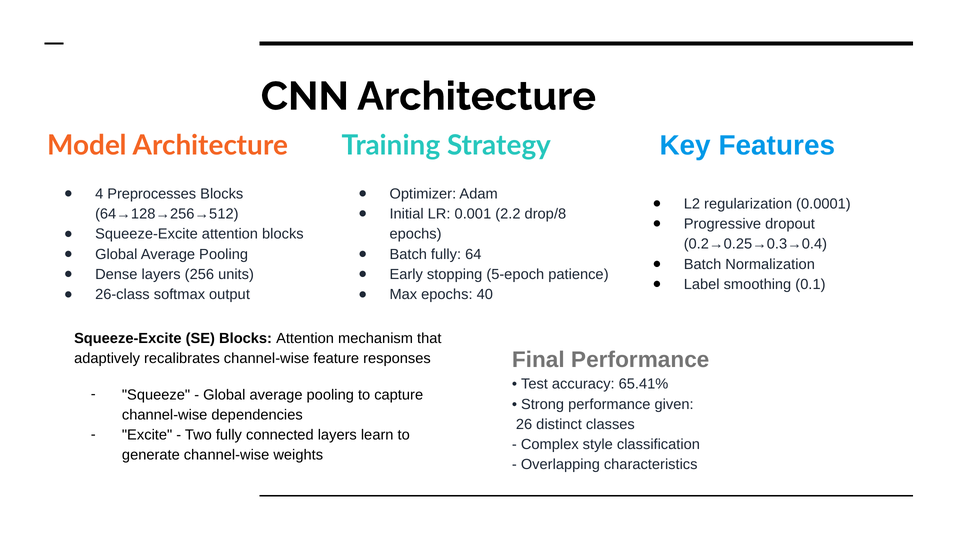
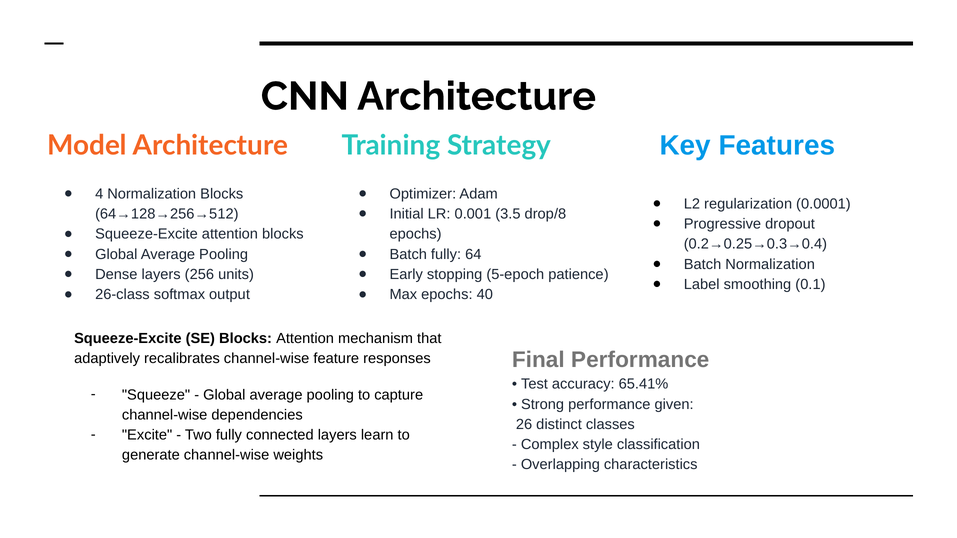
4 Preprocesses: Preprocesses -> Normalization (152, 194)
2.2: 2.2 -> 3.5 (508, 214)
